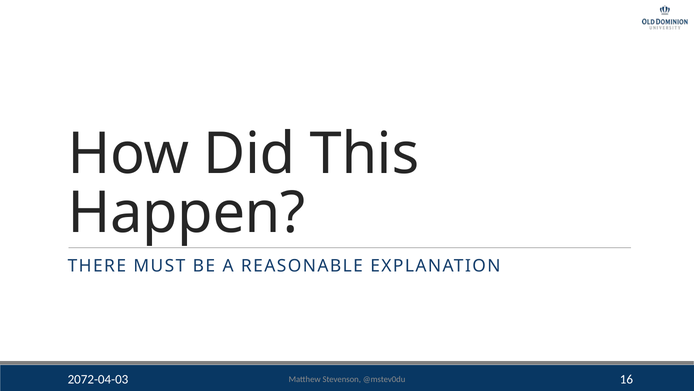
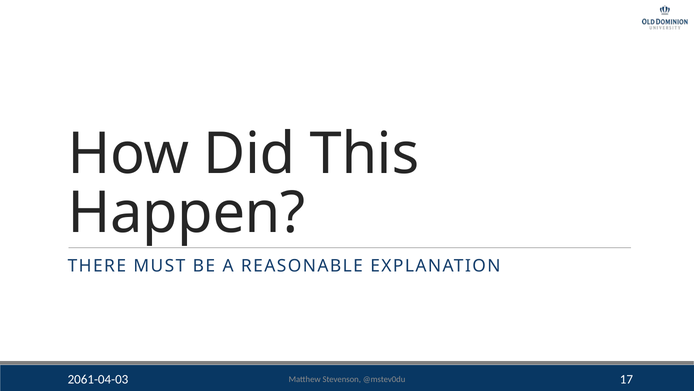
2072-04-03: 2072-04-03 -> 2061-04-03 (98, 379)
16: 16 -> 17 (626, 379)
